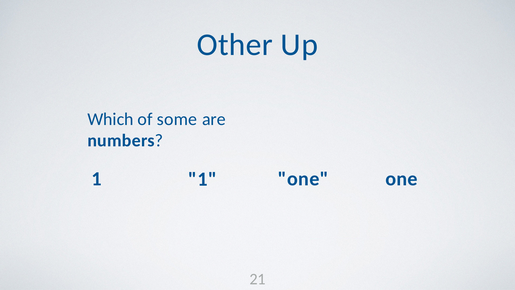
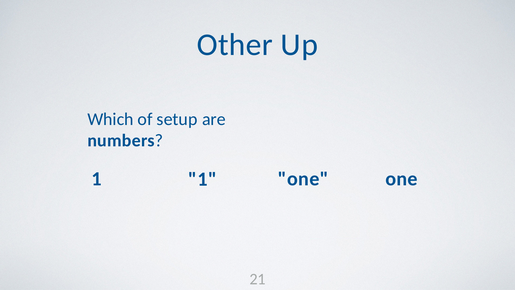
some: some -> setup (177, 119)
